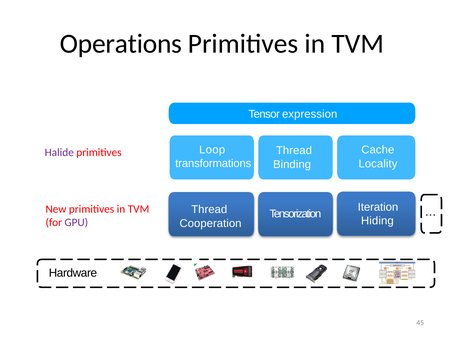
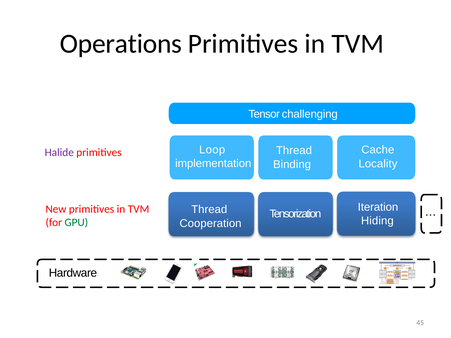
expression: expression -> challenging (310, 114)
transformations: transformations -> implementation (213, 164)
GPU colour: purple -> green (76, 223)
